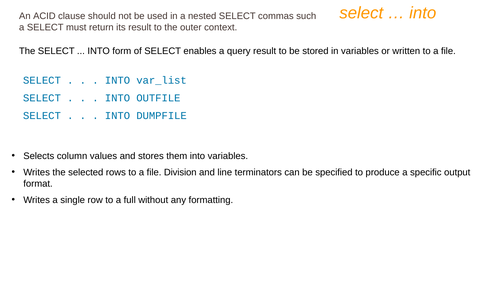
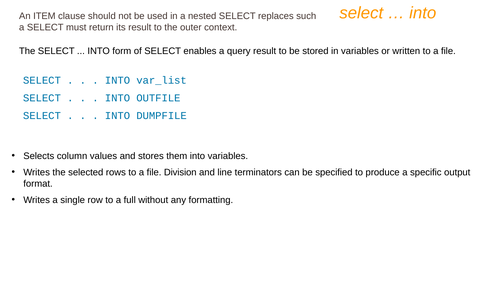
ACID: ACID -> ITEM (44, 16)
commas: commas -> replaces (276, 16)
